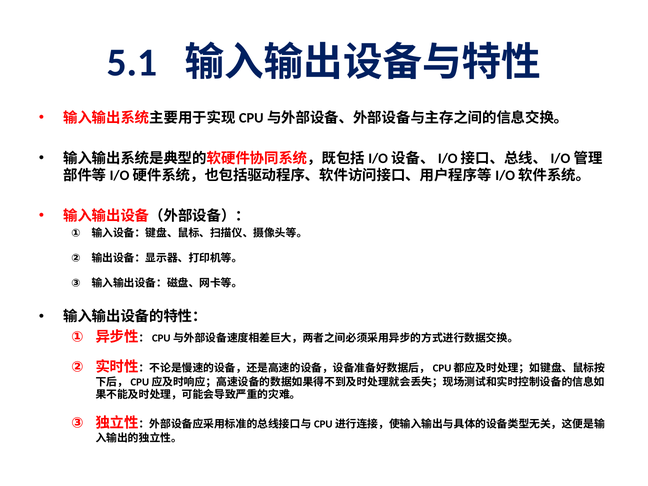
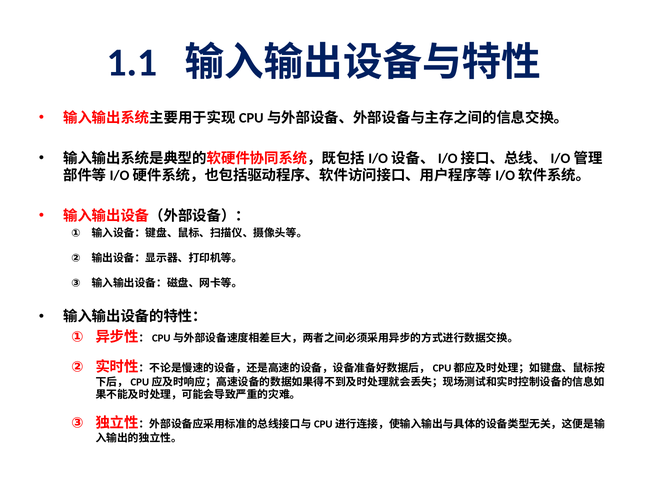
5.1: 5.1 -> 1.1 (132, 63)
